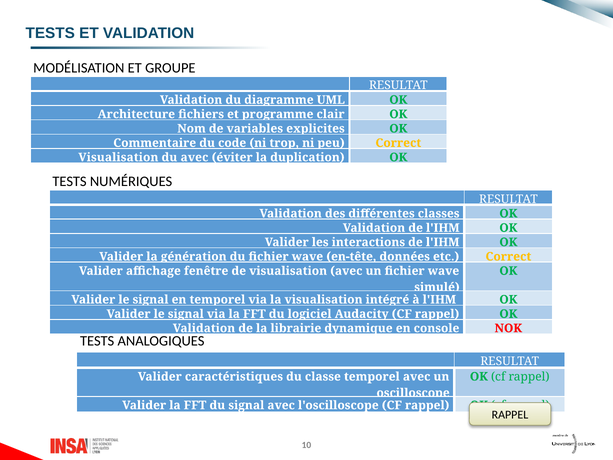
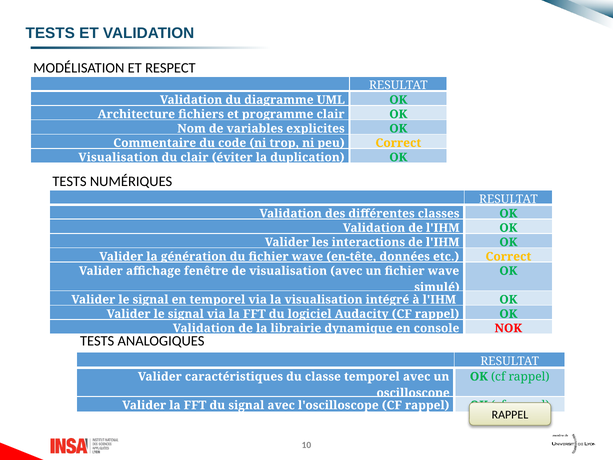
GROUPE: GROUPE -> RESPECT (170, 68)
du avec: avec -> clair (194, 157)
